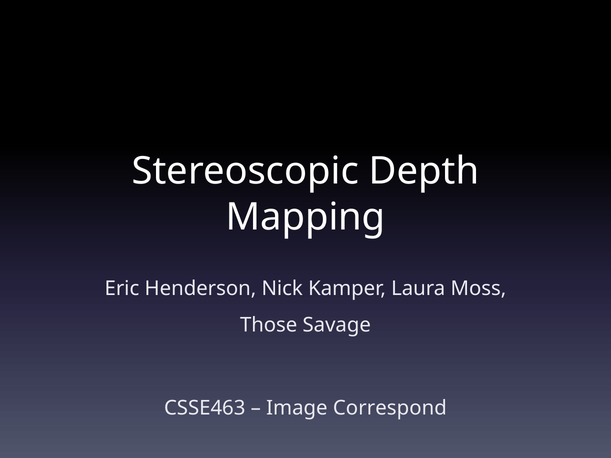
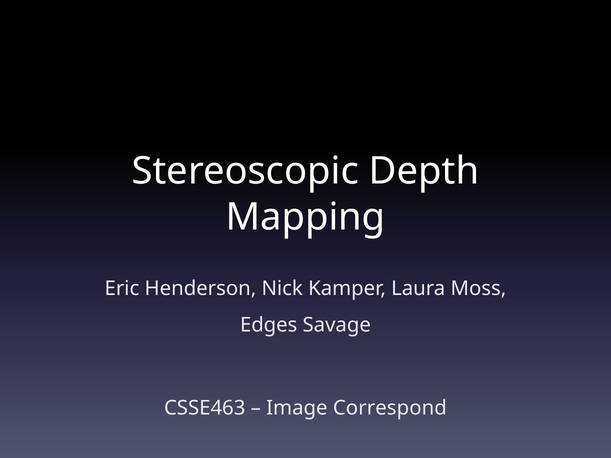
Those: Those -> Edges (269, 325)
